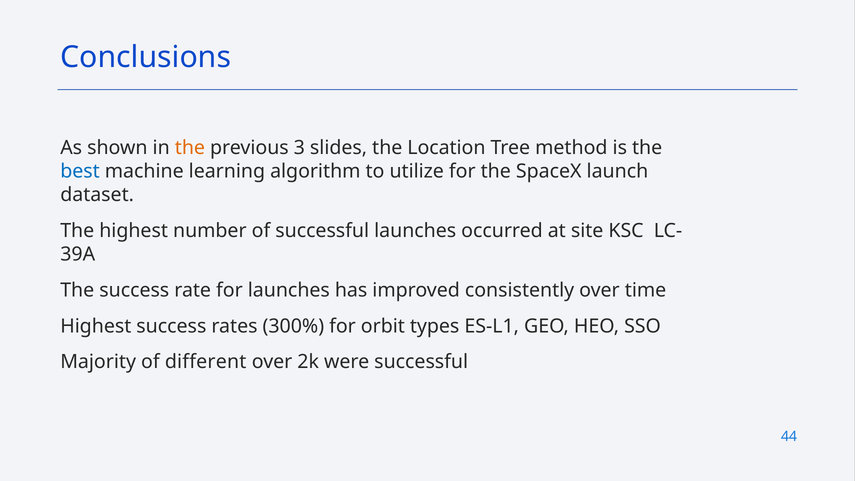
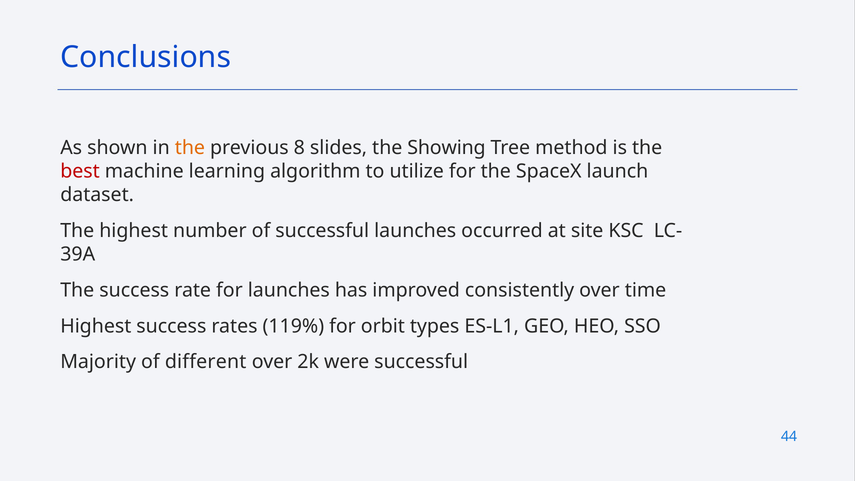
3: 3 -> 8 (299, 148)
Location: Location -> Showing (446, 148)
best colour: blue -> red (80, 171)
300%: 300% -> 119% (293, 326)
